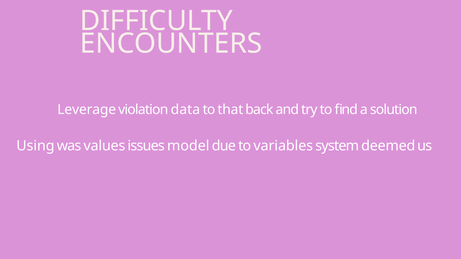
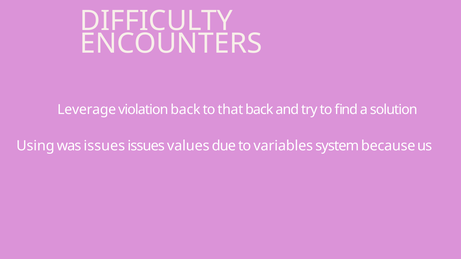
violation data: data -> back (185, 110)
was values: values -> issues (104, 146)
model: model -> values (188, 146)
deemed: deemed -> because (388, 146)
